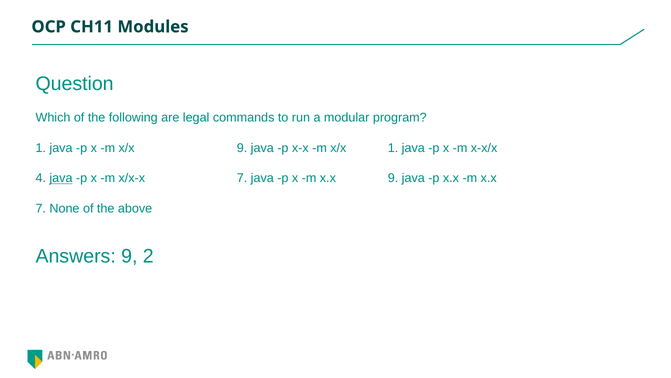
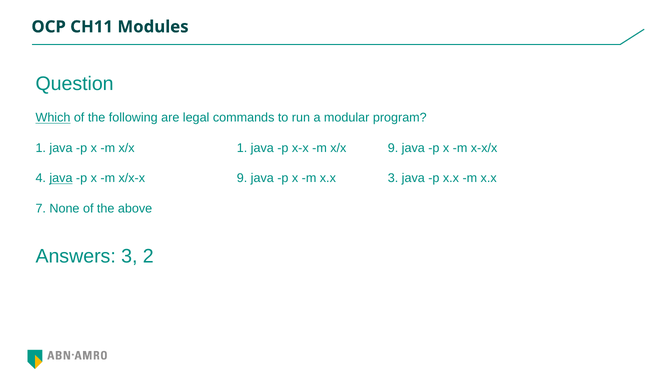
Which underline: none -> present (53, 118)
x/x 9: 9 -> 1 (242, 148)
x/x 1: 1 -> 9 (393, 148)
x/x-x 7: 7 -> 9 (242, 178)
x.x 9: 9 -> 3 (393, 178)
Answers 9: 9 -> 3 (129, 256)
